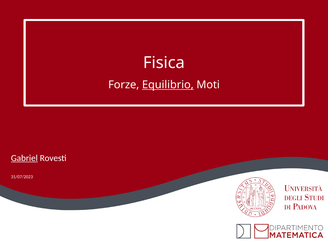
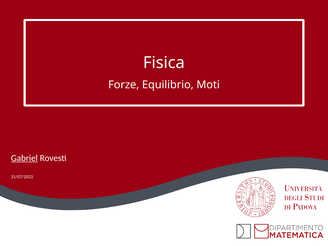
Equilibrio underline: present -> none (168, 85)
